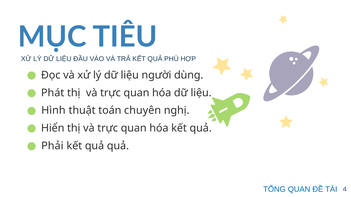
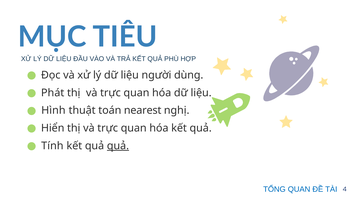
chuyên: chuyên -> nearest (143, 111)
Phải: Phải -> Tính (52, 146)
quả underline: none -> present (118, 146)
